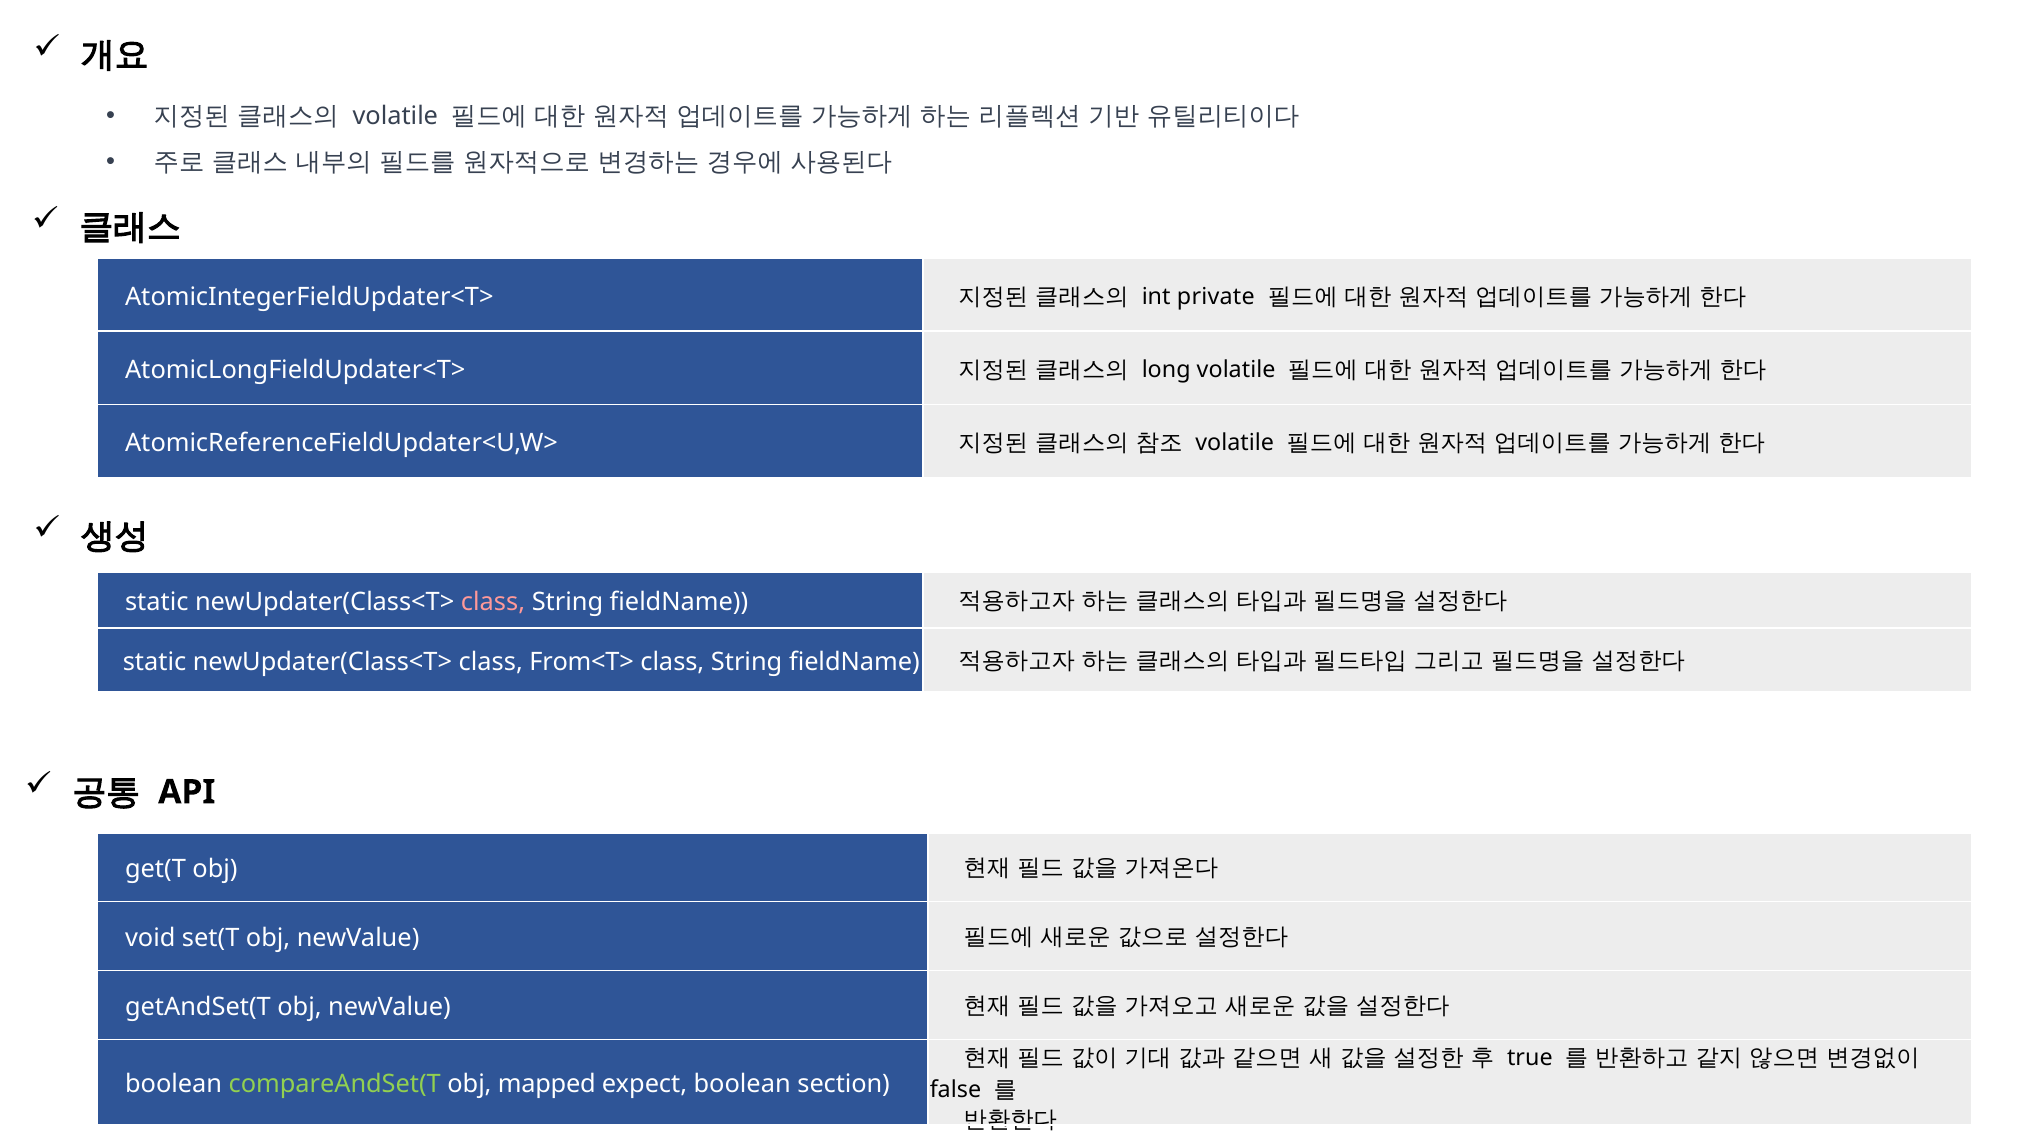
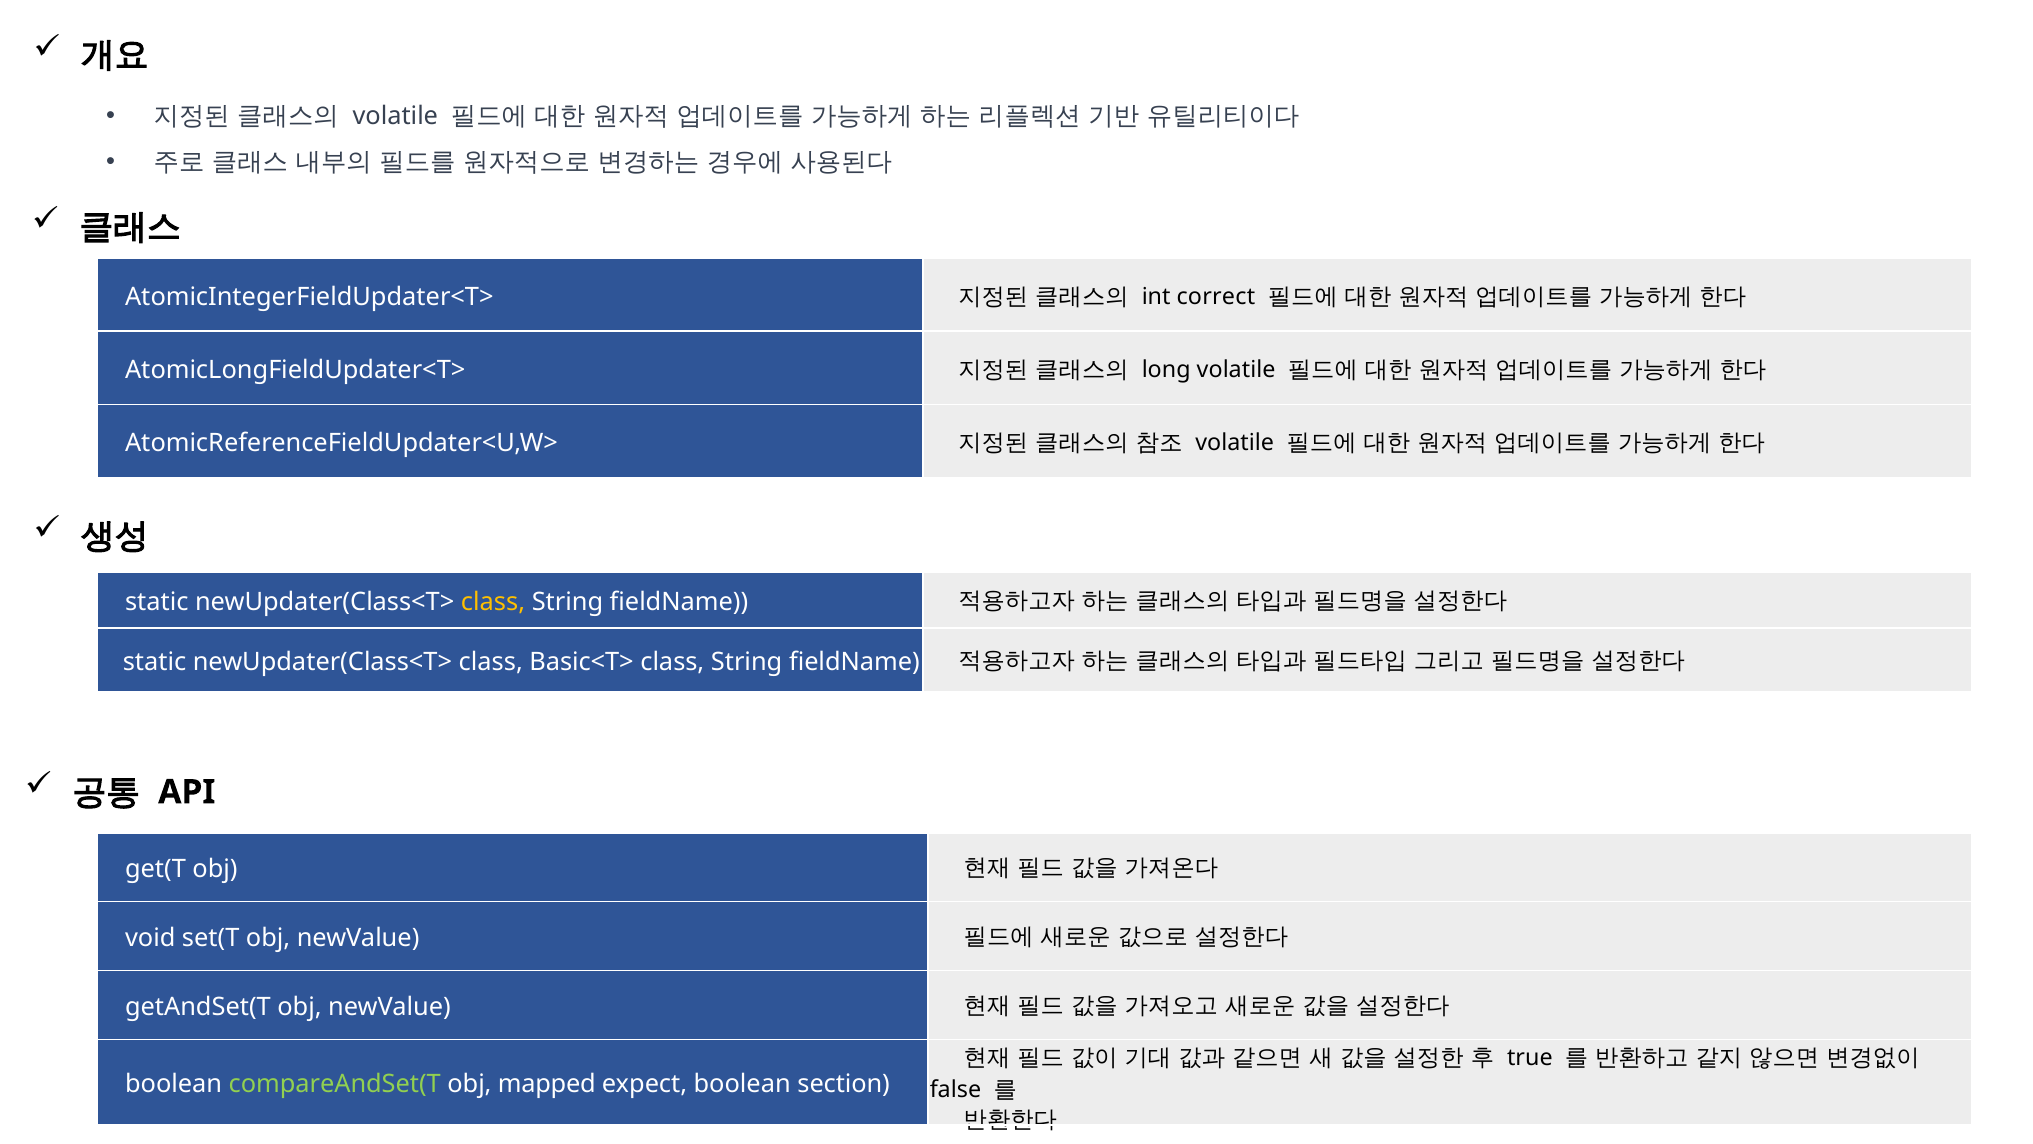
private: private -> correct (1216, 296)
class colour: pink -> yellow (493, 602)
From<T>: From<T> -> Basic<T> (582, 662)
